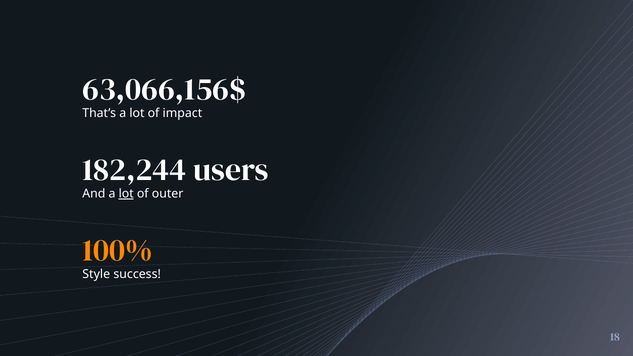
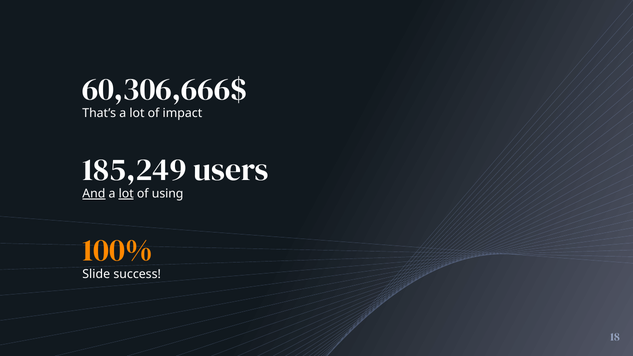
63,066,156$: 63,066,156$ -> 60,306,666$ (164, 89)
182,244: 182,244 -> 185,249 (134, 170)
And underline: none -> present (94, 194)
outer: outer -> using (168, 194)
Style: Style -> Slide (96, 274)
